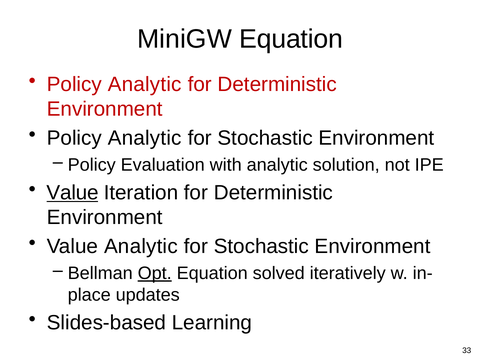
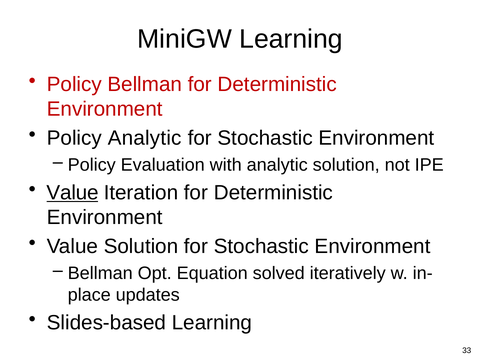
MiniGW Equation: Equation -> Learning (291, 39)
Analytic: Analytic -> Bellman (145, 84)
Value Analytic: Analytic -> Solution (141, 246)
Opt underline: present -> none (155, 273)
